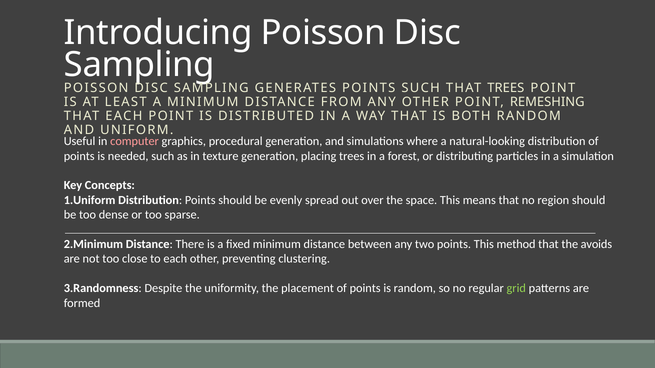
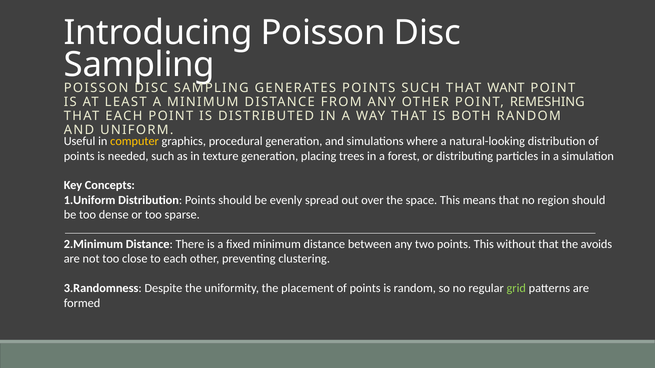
THAT TREES: TREES -> WANT (506, 88)
computer colour: pink -> yellow (135, 142)
method: method -> without (516, 244)
